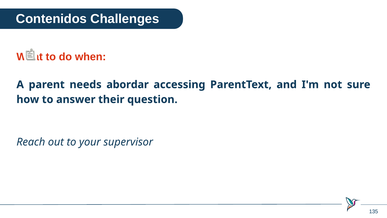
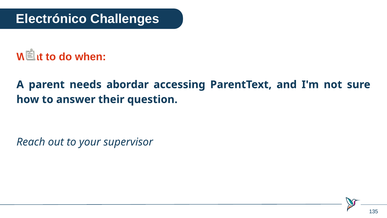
Contenidos: Contenidos -> Electrónico (51, 19)
